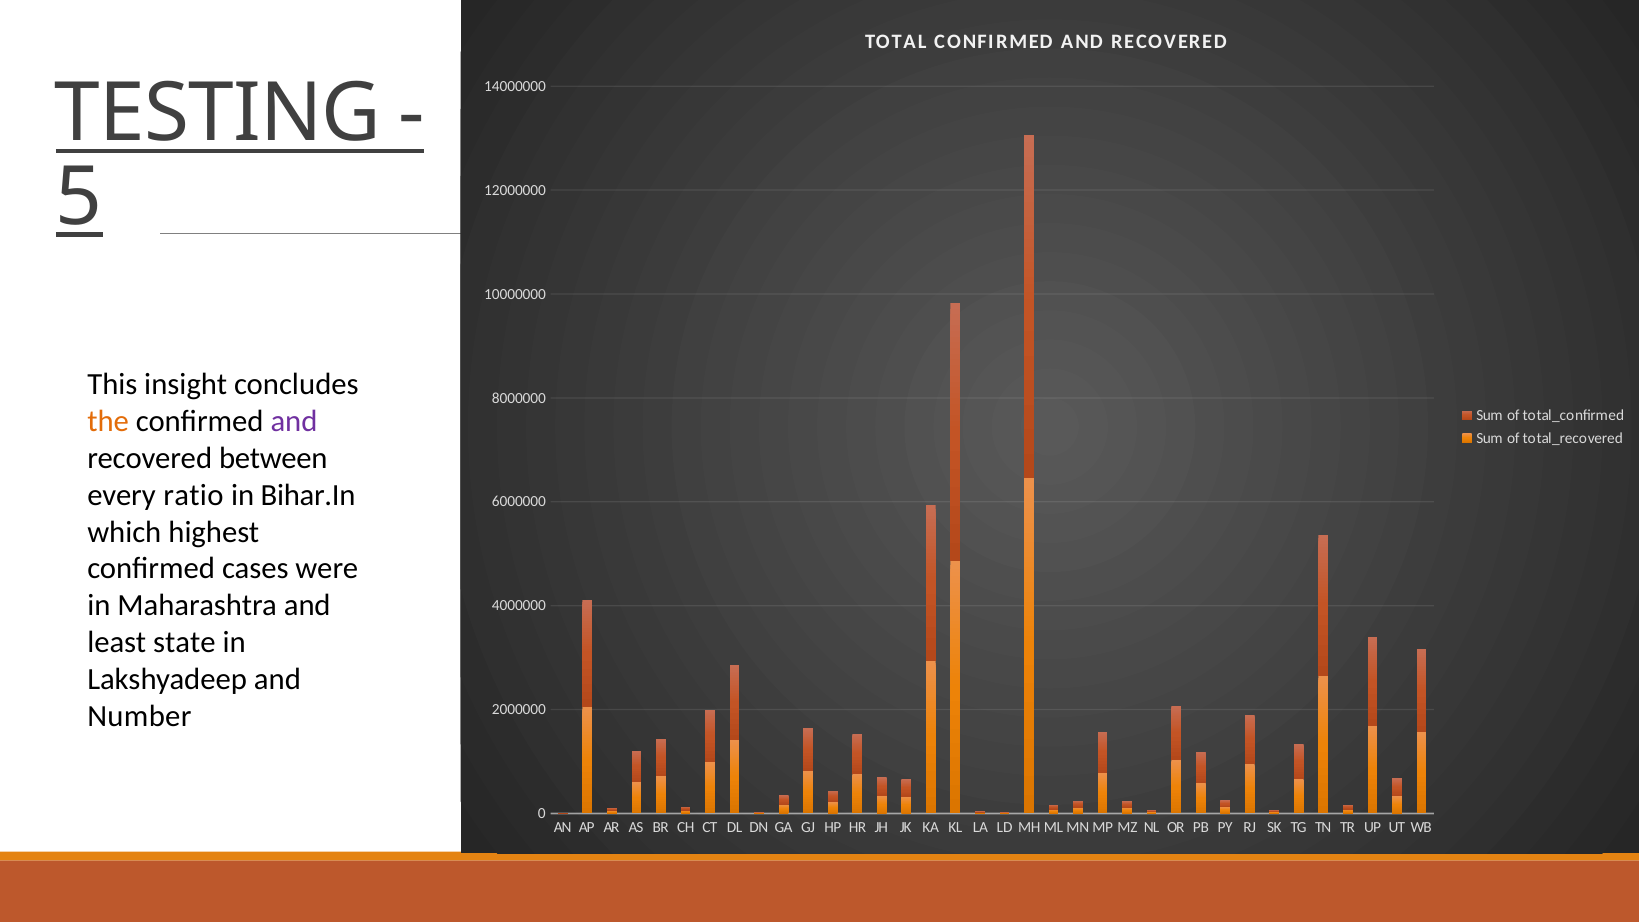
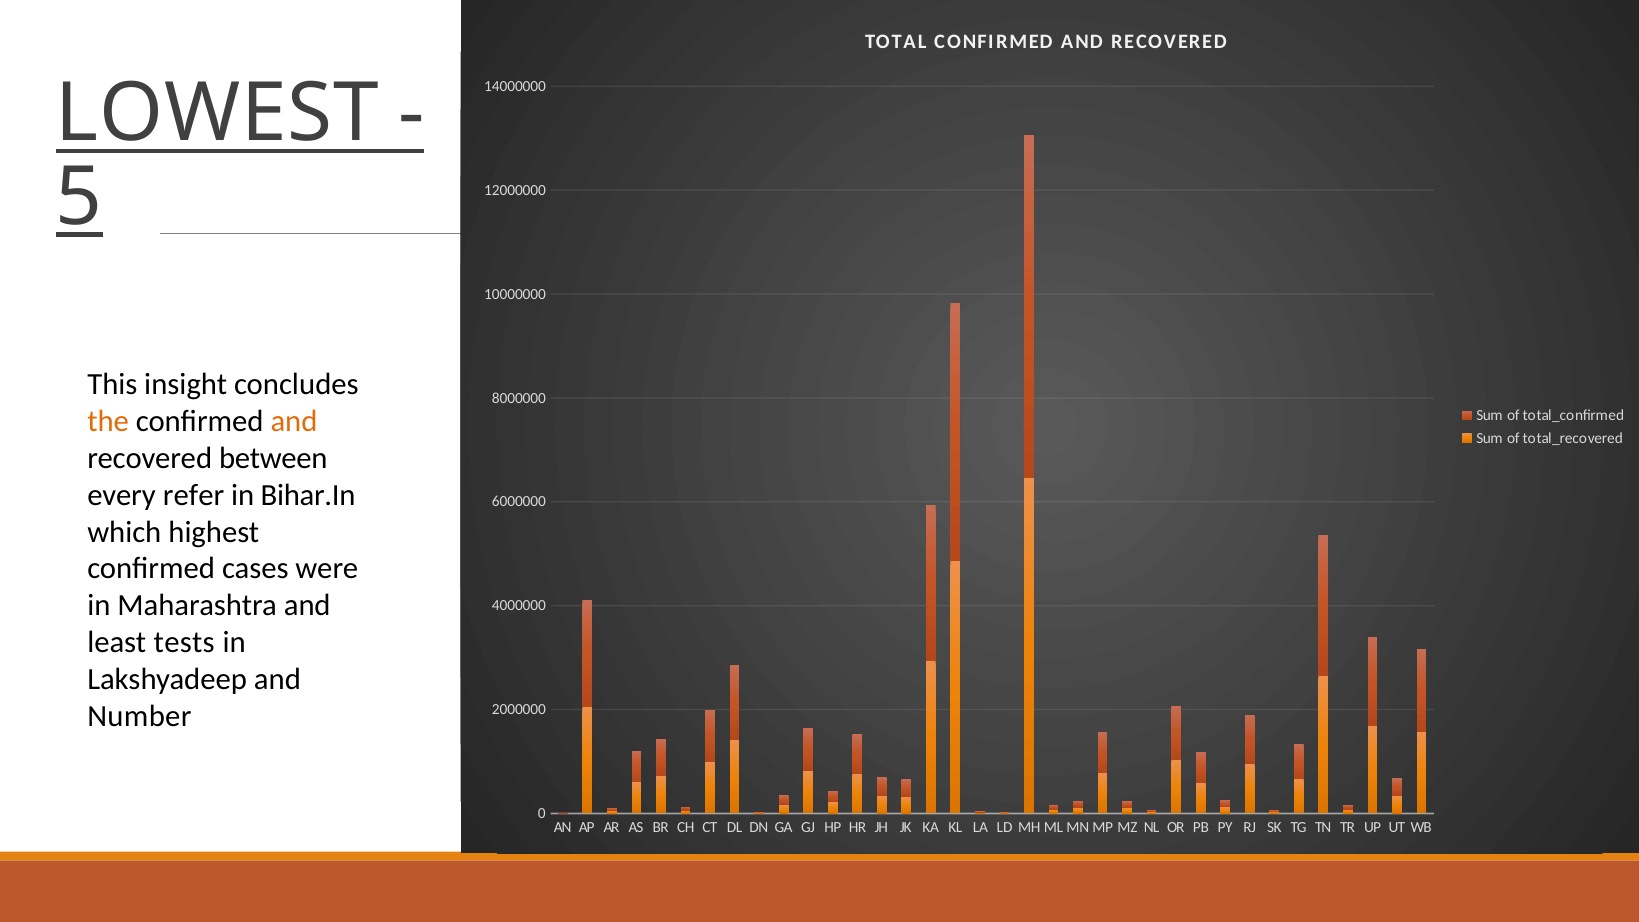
TESTING: TESTING -> LOWEST (217, 114)
and colour: purple -> orange (294, 421)
ratio: ratio -> refer (194, 495)
state: state -> tests (184, 643)
